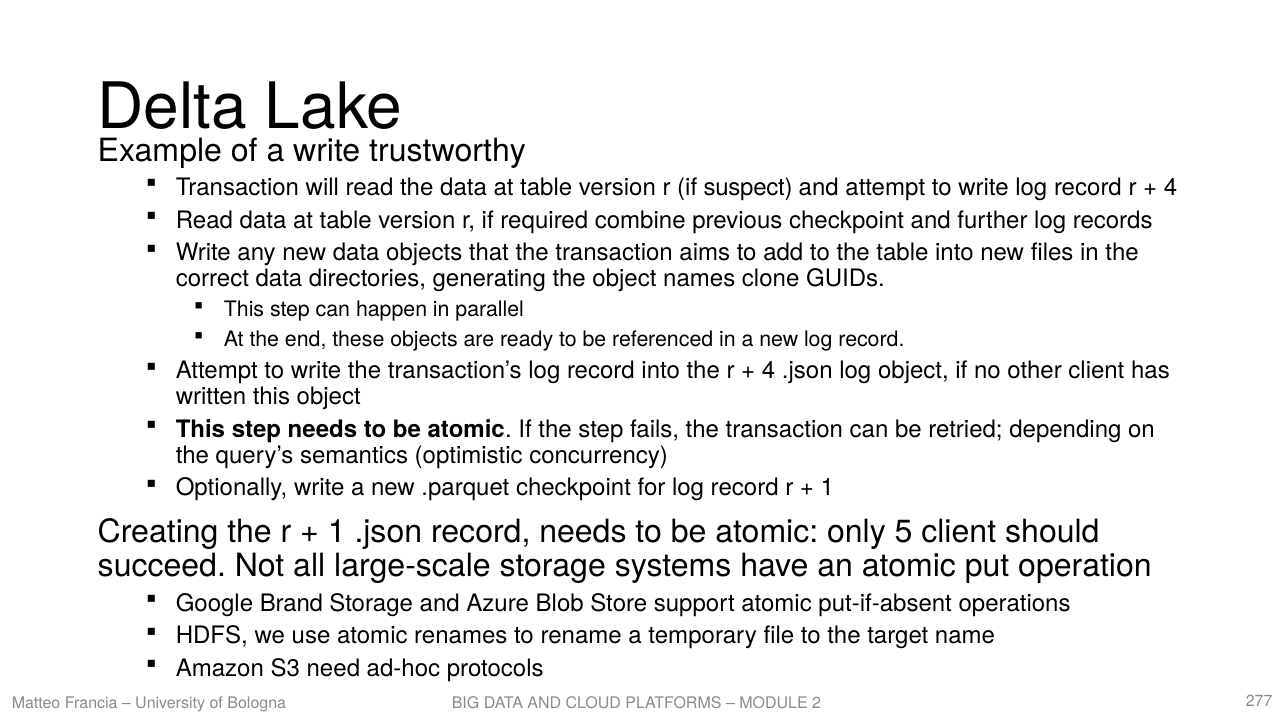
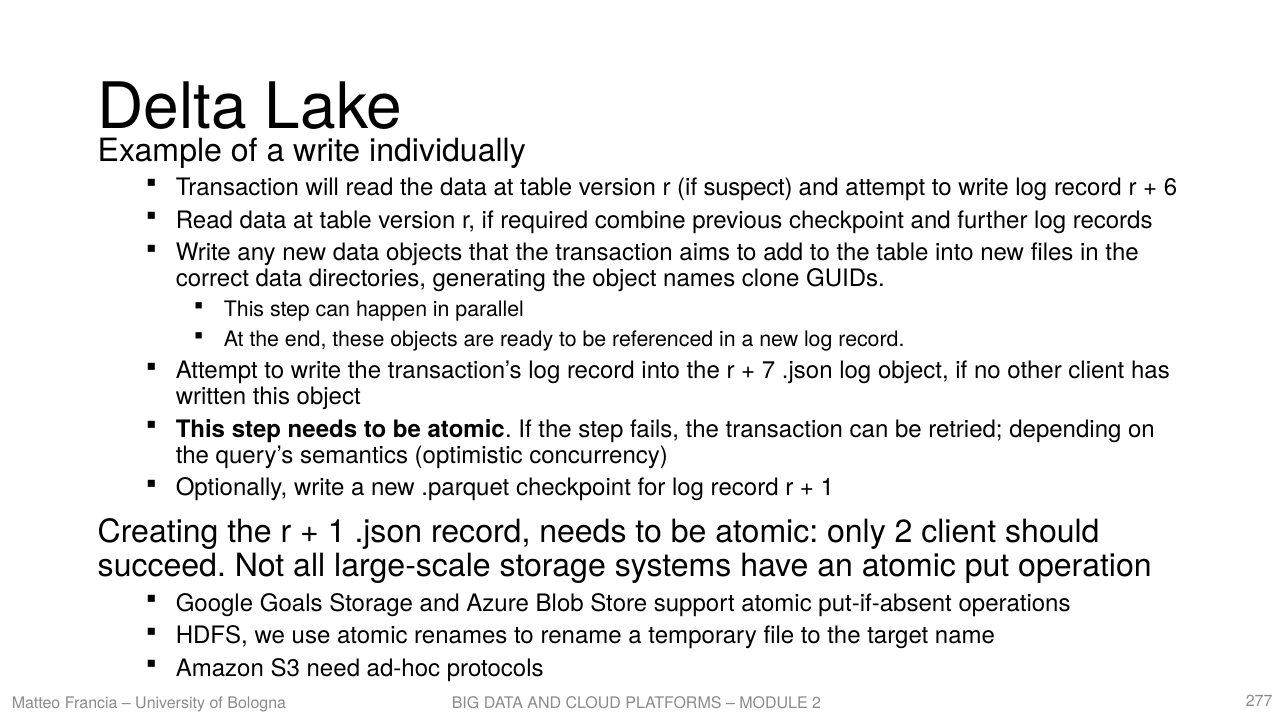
trustworthy: trustworthy -> individually (448, 151)
4: 4 -> 6 (1171, 188)
4: 4 -> 7 (769, 371)
only 5: 5 -> 2 (904, 532)
Brand: Brand -> Goals (291, 603)
